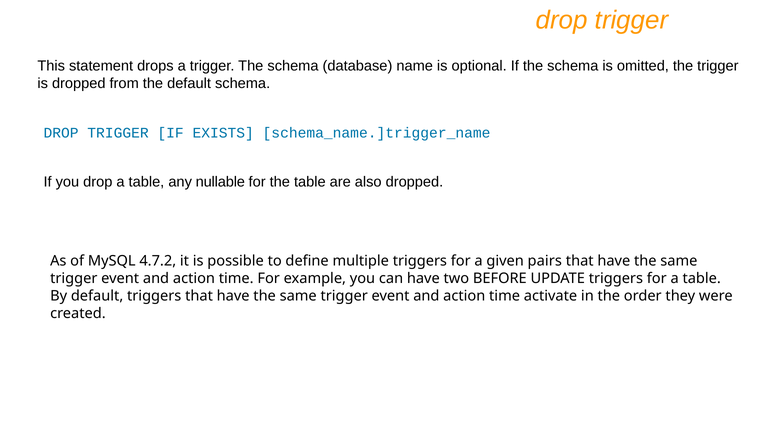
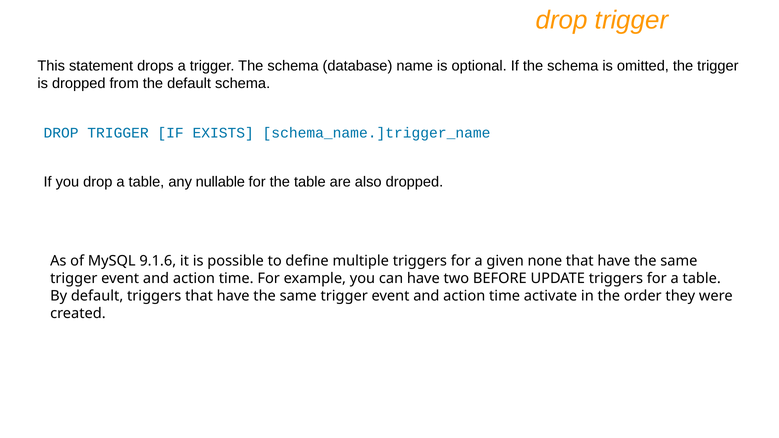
4.7.2: 4.7.2 -> 9.1.6 (158, 261)
pairs: pairs -> none (545, 261)
